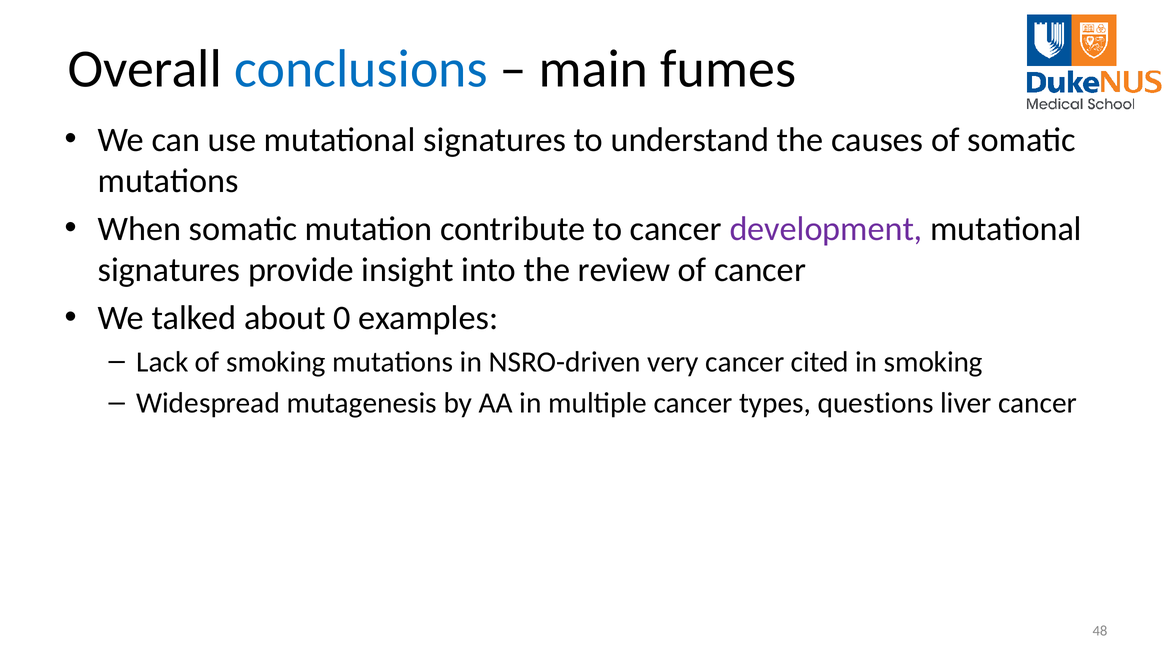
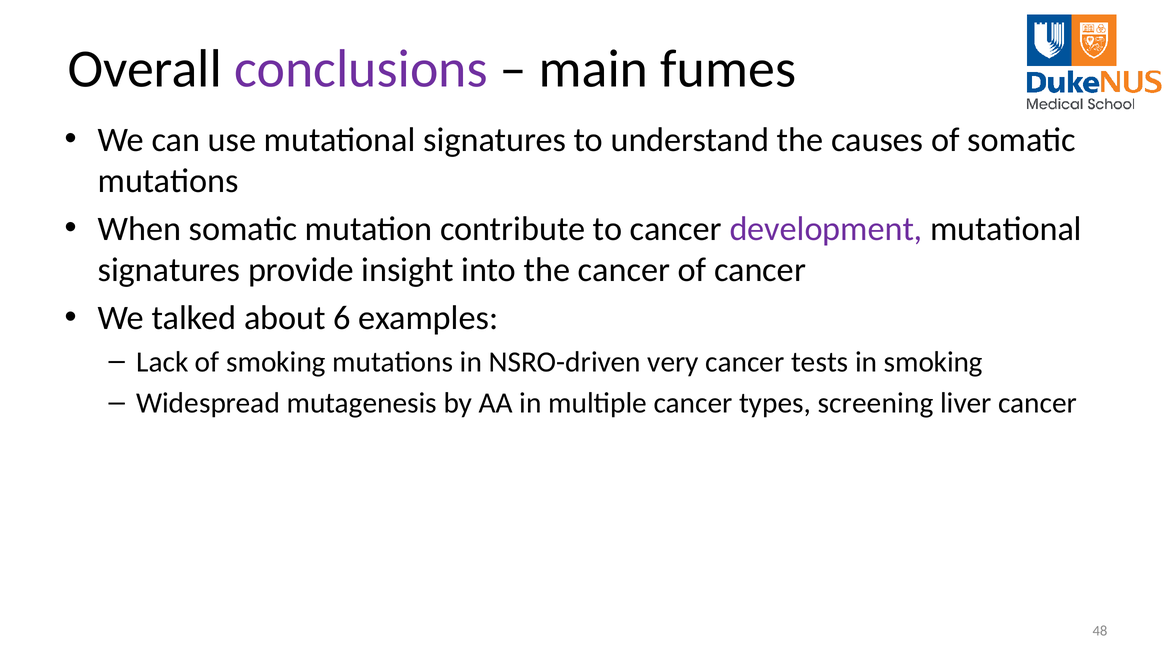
conclusions colour: blue -> purple (361, 69)
the review: review -> cancer (624, 270)
0: 0 -> 6 (342, 318)
cited: cited -> tests (820, 362)
questions: questions -> screening (875, 403)
